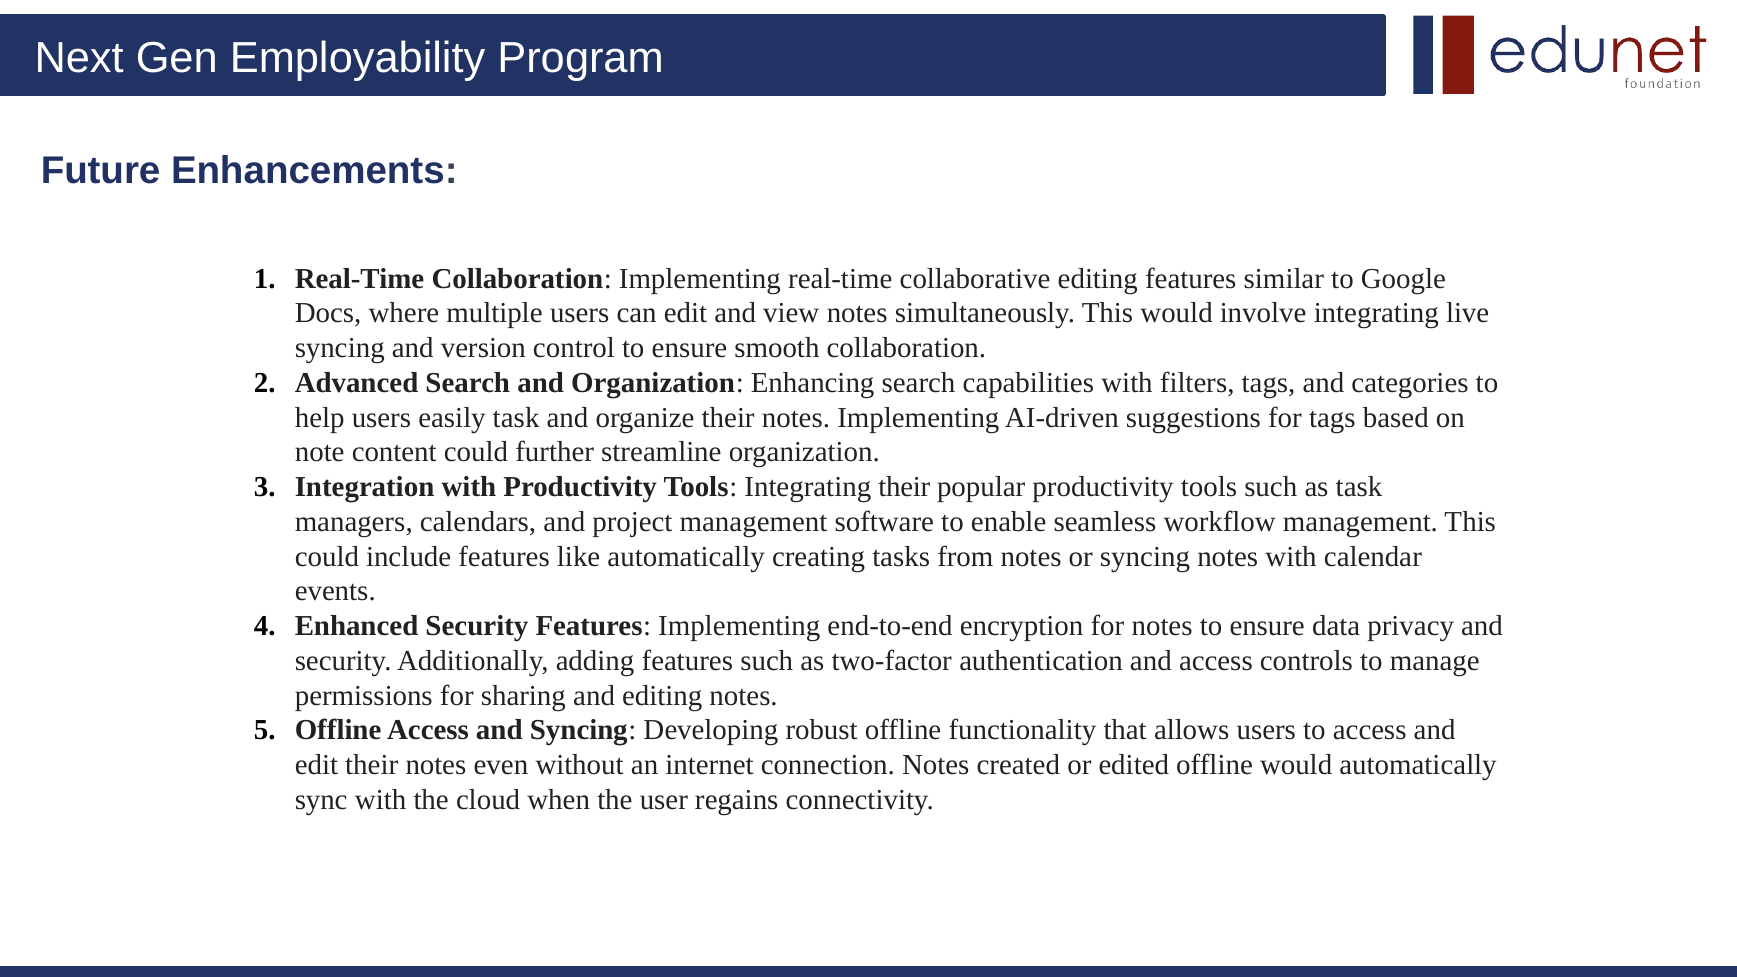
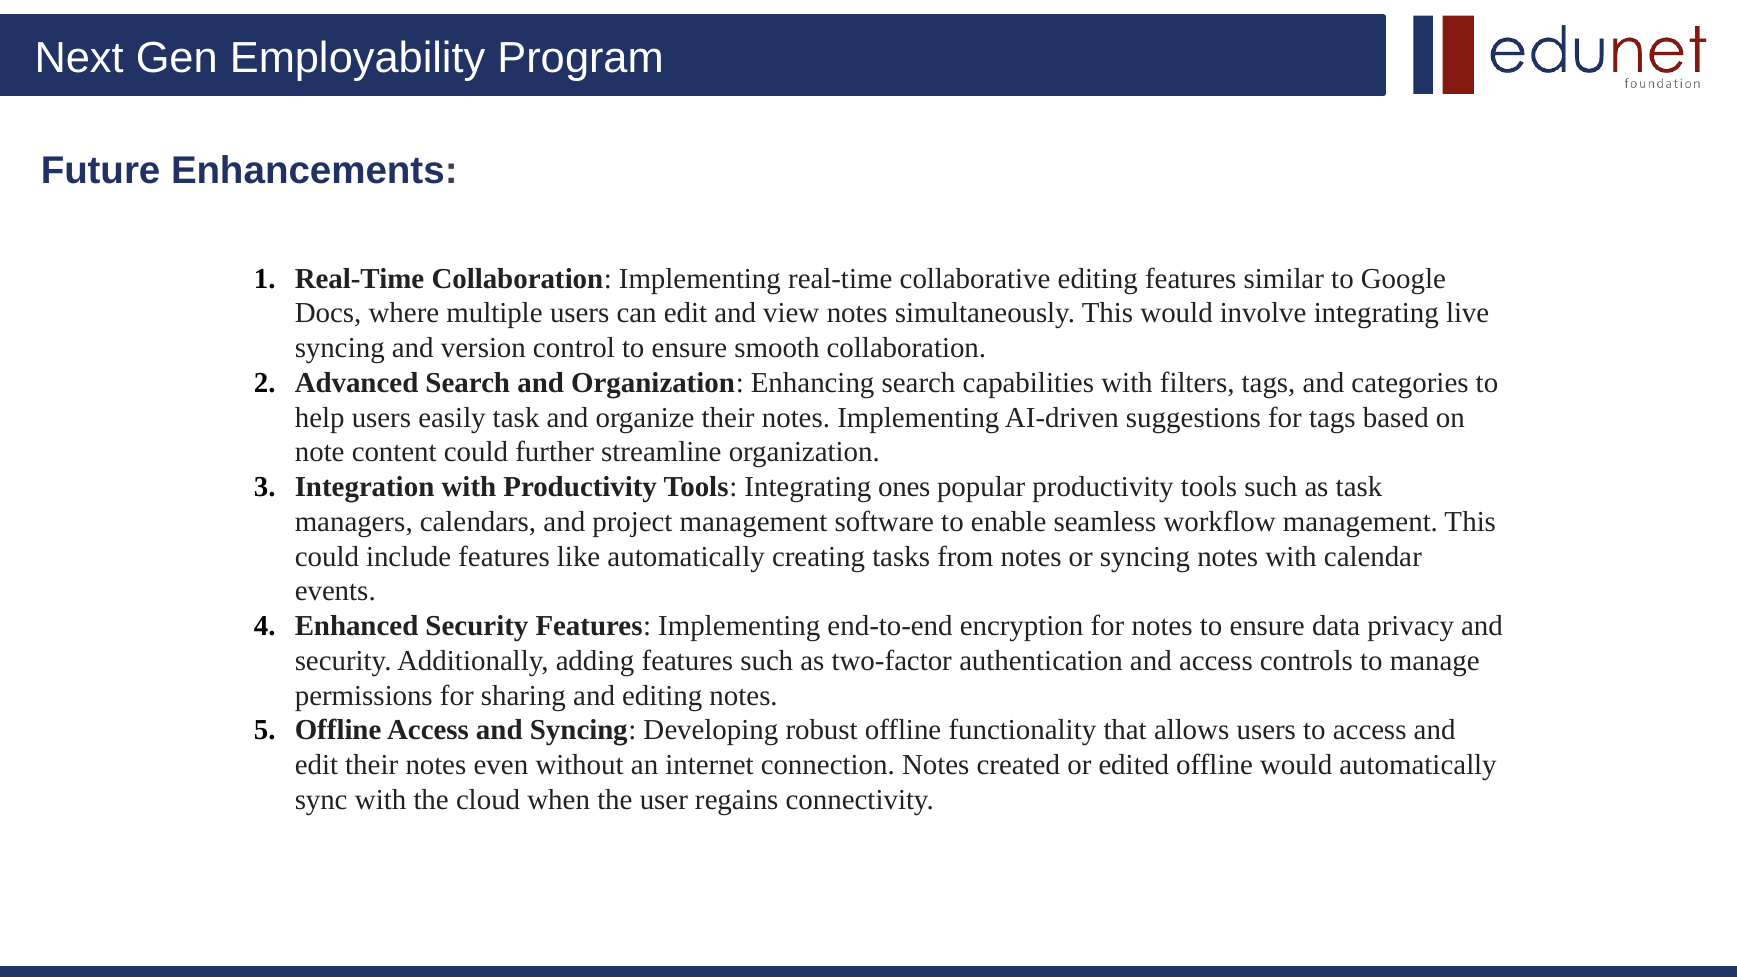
Integrating their: their -> ones (904, 487)
